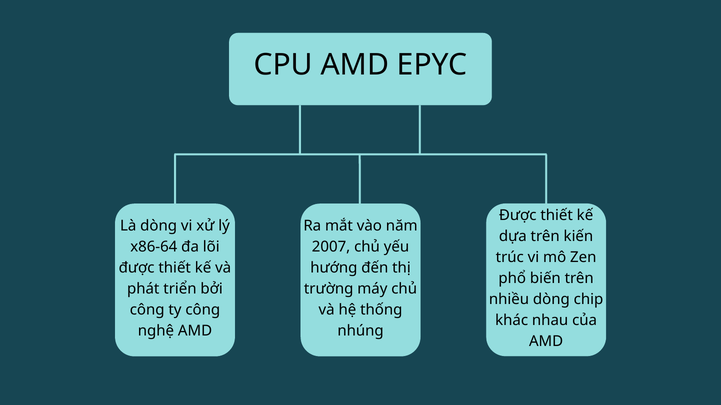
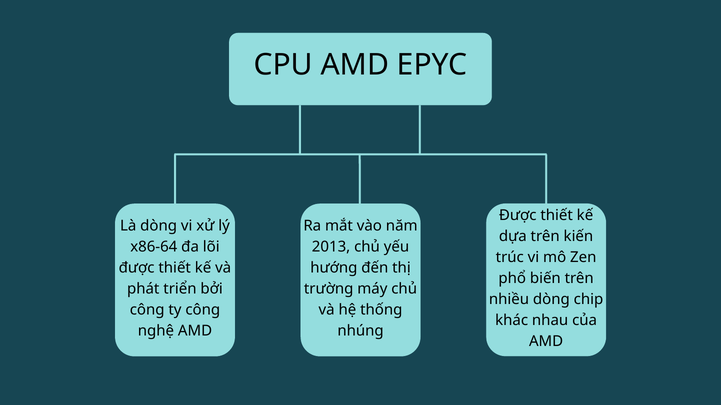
2007: 2007 -> 2013 (331, 247)
